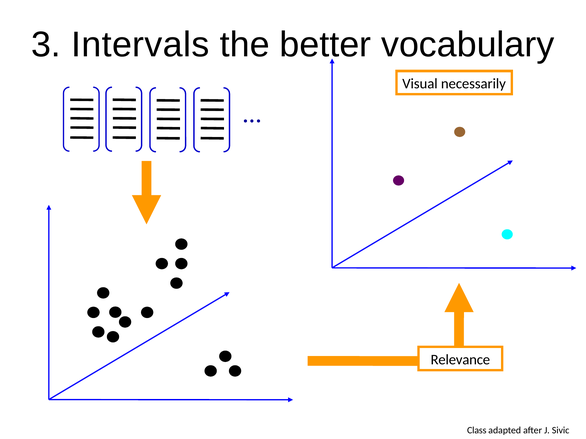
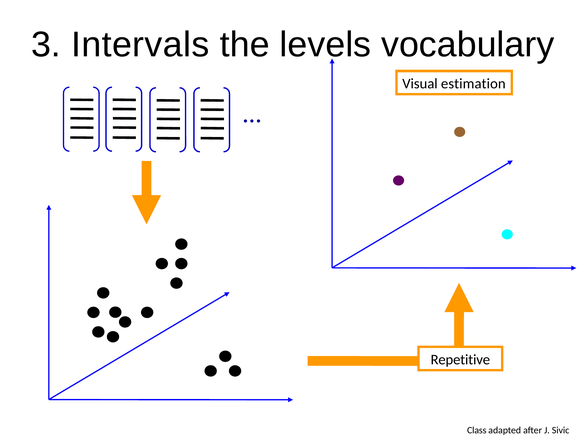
better: better -> levels (325, 45)
necessarily: necessarily -> estimation (473, 84)
Relevance: Relevance -> Repetitive (460, 360)
